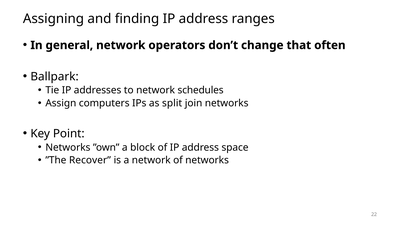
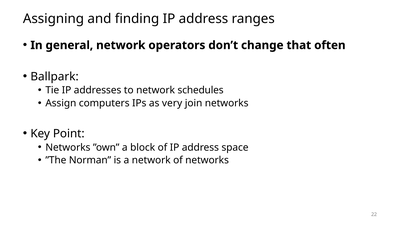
split: split -> very (172, 103)
Recover: Recover -> Norman (90, 160)
